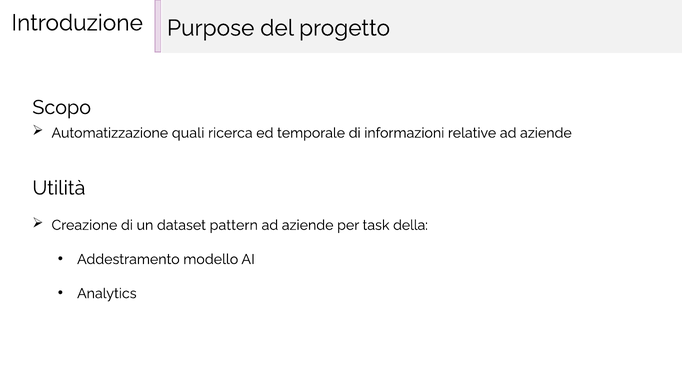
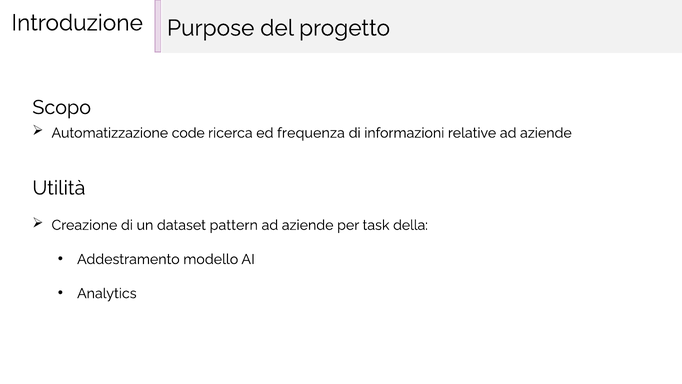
quali: quali -> code (188, 133)
temporale: temporale -> frequenza (311, 133)
